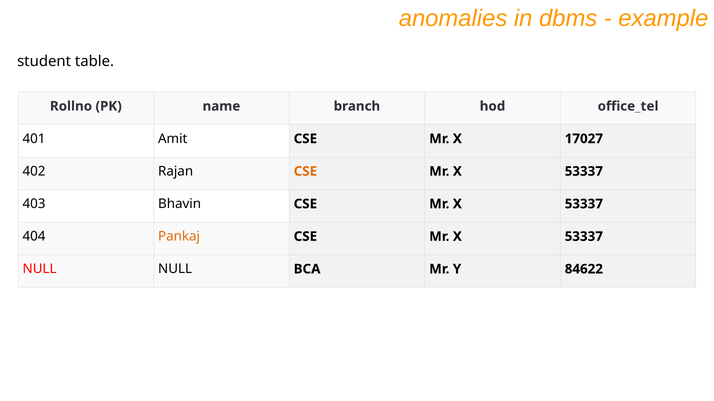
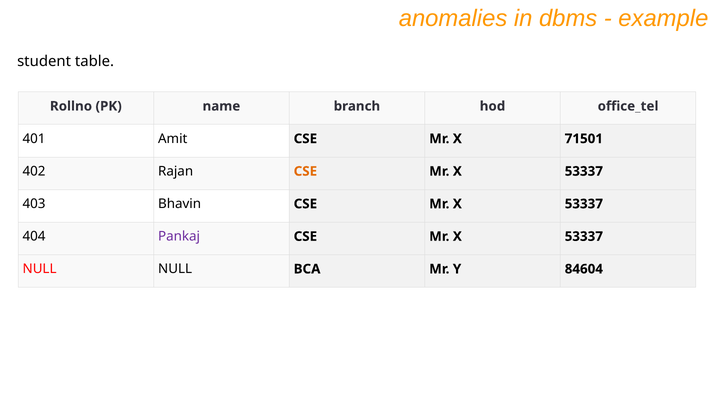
17027: 17027 -> 71501 (584, 139)
Pankaj colour: orange -> purple (179, 237)
84622: 84622 -> 84604 (584, 269)
